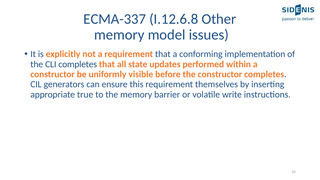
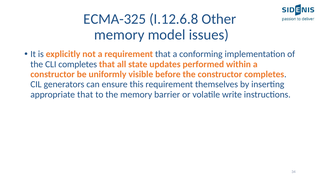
ECMA-337: ECMA-337 -> ECMA-325 (115, 19)
appropriate true: true -> that (85, 94)
